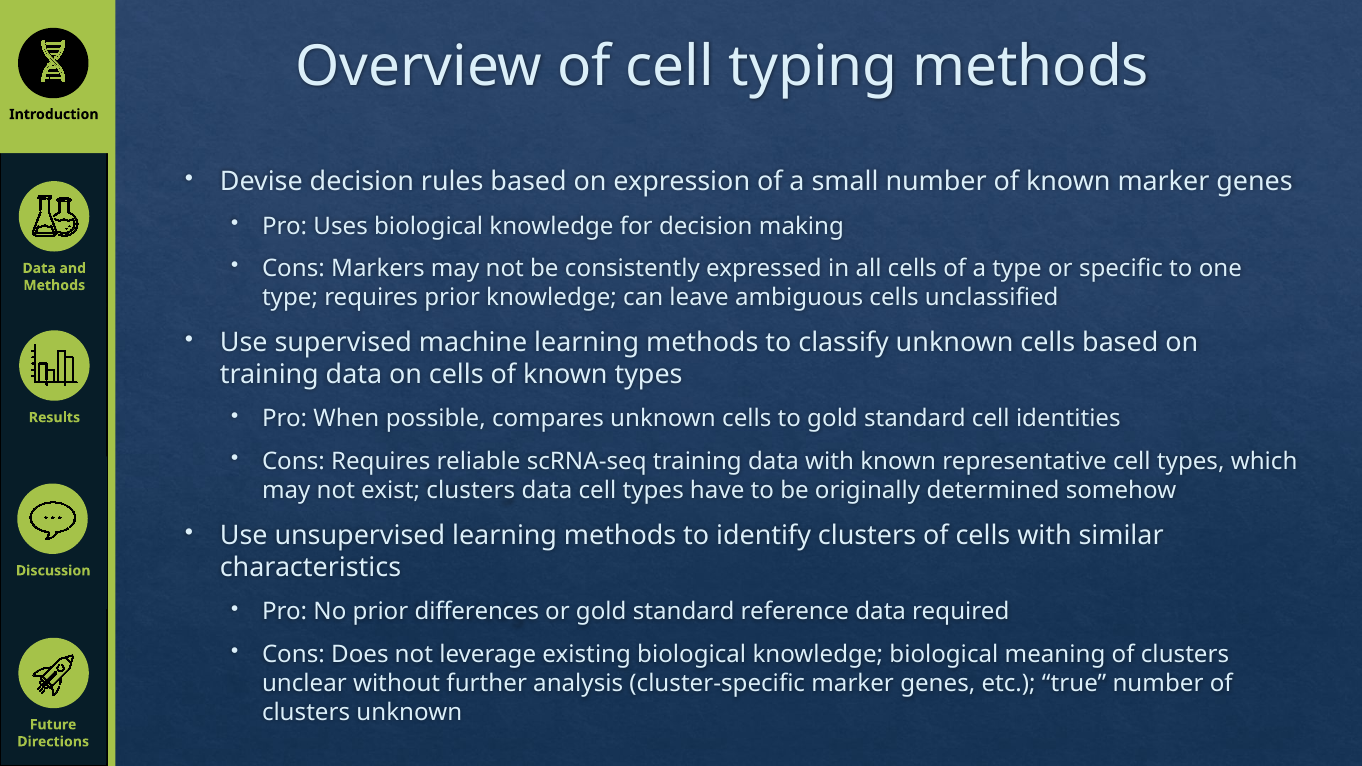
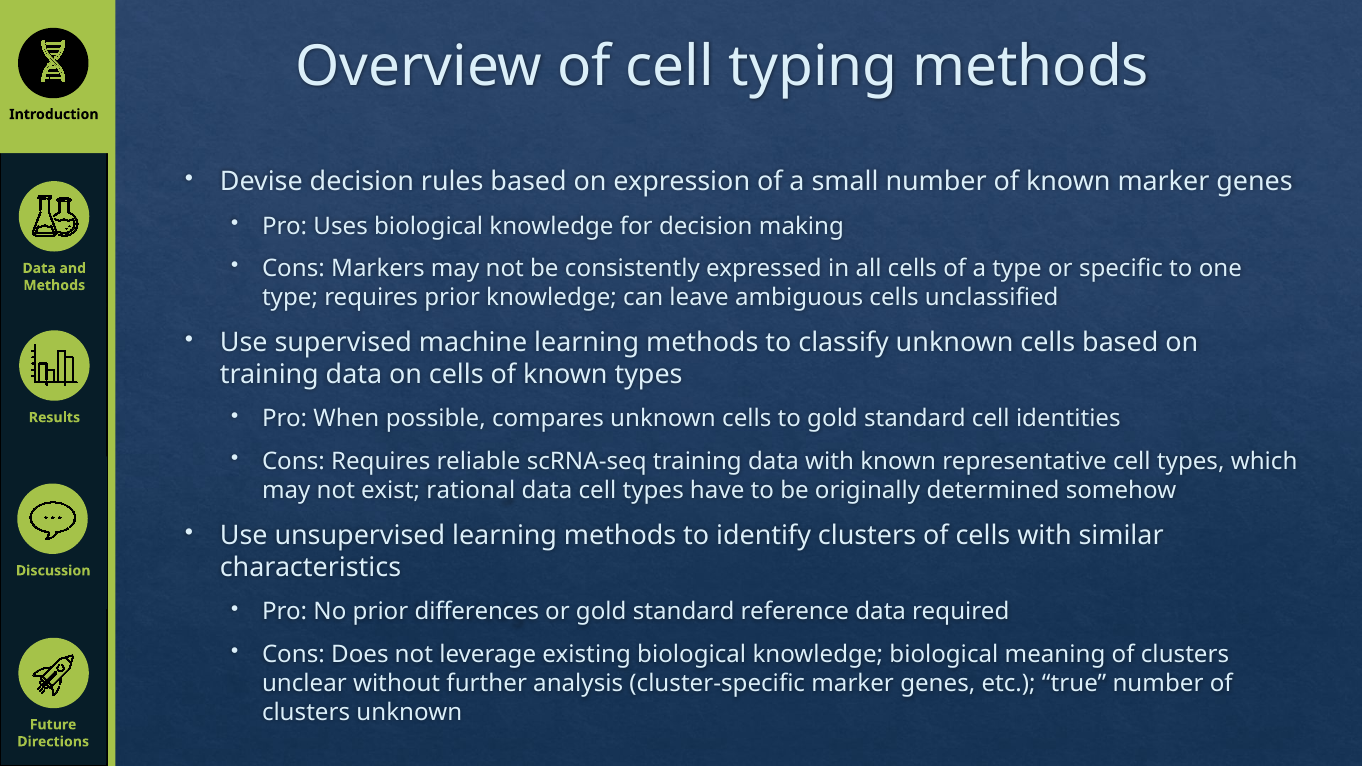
exist clusters: clusters -> rational (471, 491)
